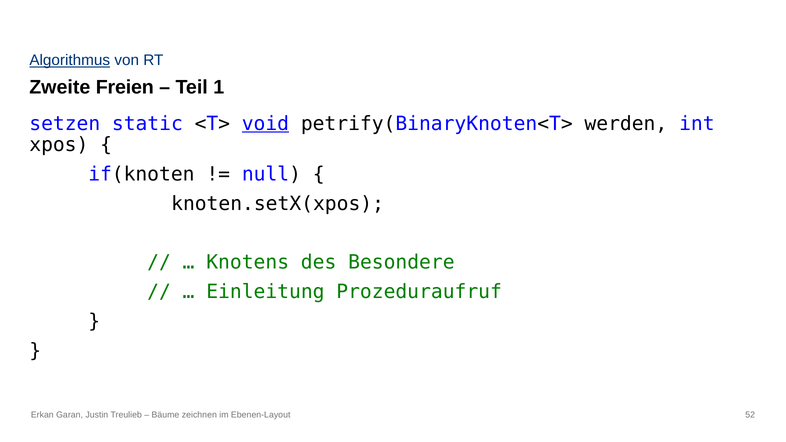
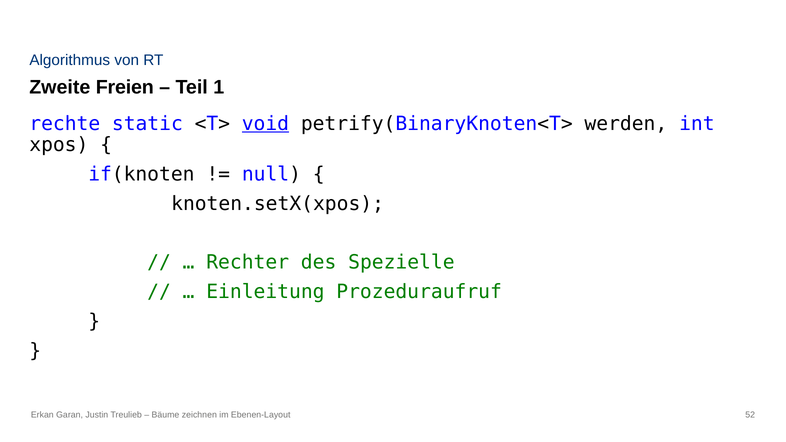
Algorithmus underline: present -> none (70, 60)
setzen: setzen -> rechte (65, 124)
Knotens: Knotens -> Rechter (248, 263)
Besondere: Besondere -> Spezielle (401, 263)
